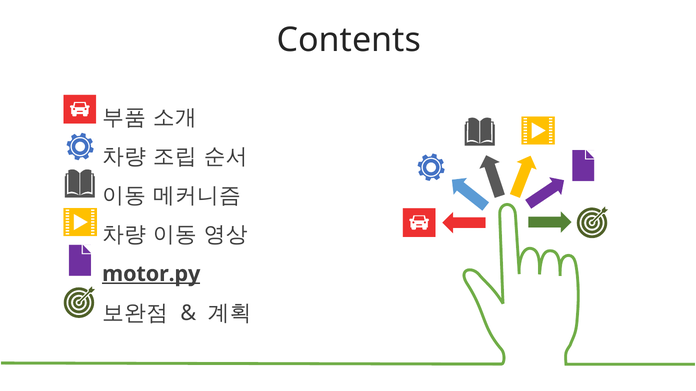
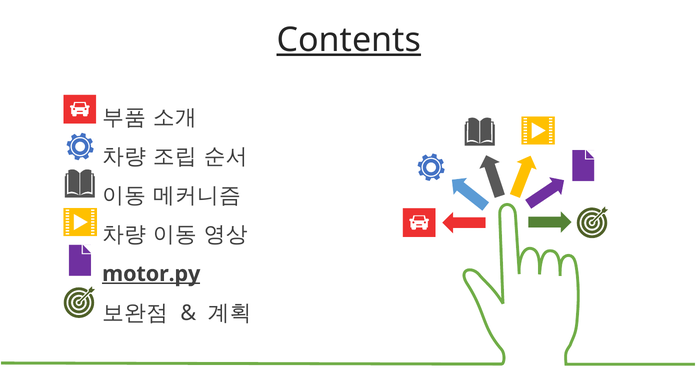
Contents underline: none -> present (349, 40)
